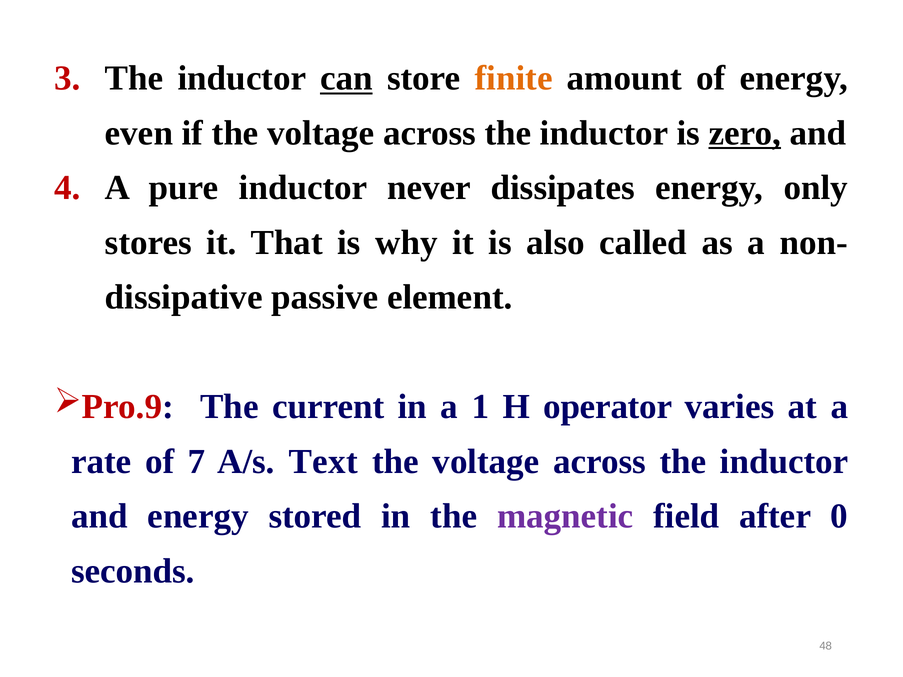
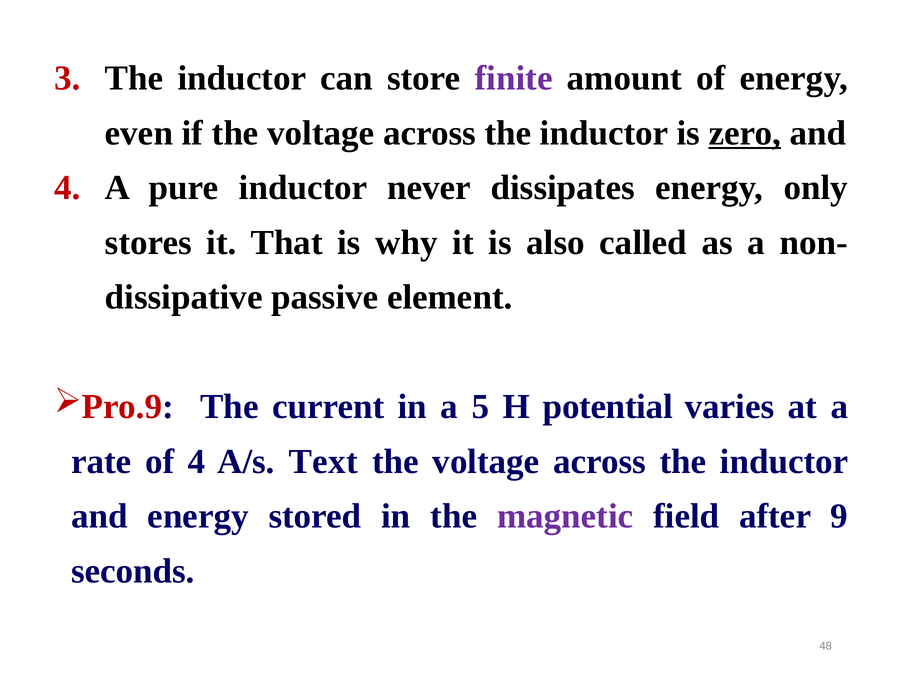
can underline: present -> none (346, 78)
finite colour: orange -> purple (514, 78)
1: 1 -> 5 (480, 407)
operator: operator -> potential (608, 407)
of 7: 7 -> 4 (197, 462)
0: 0 -> 9 (839, 517)
